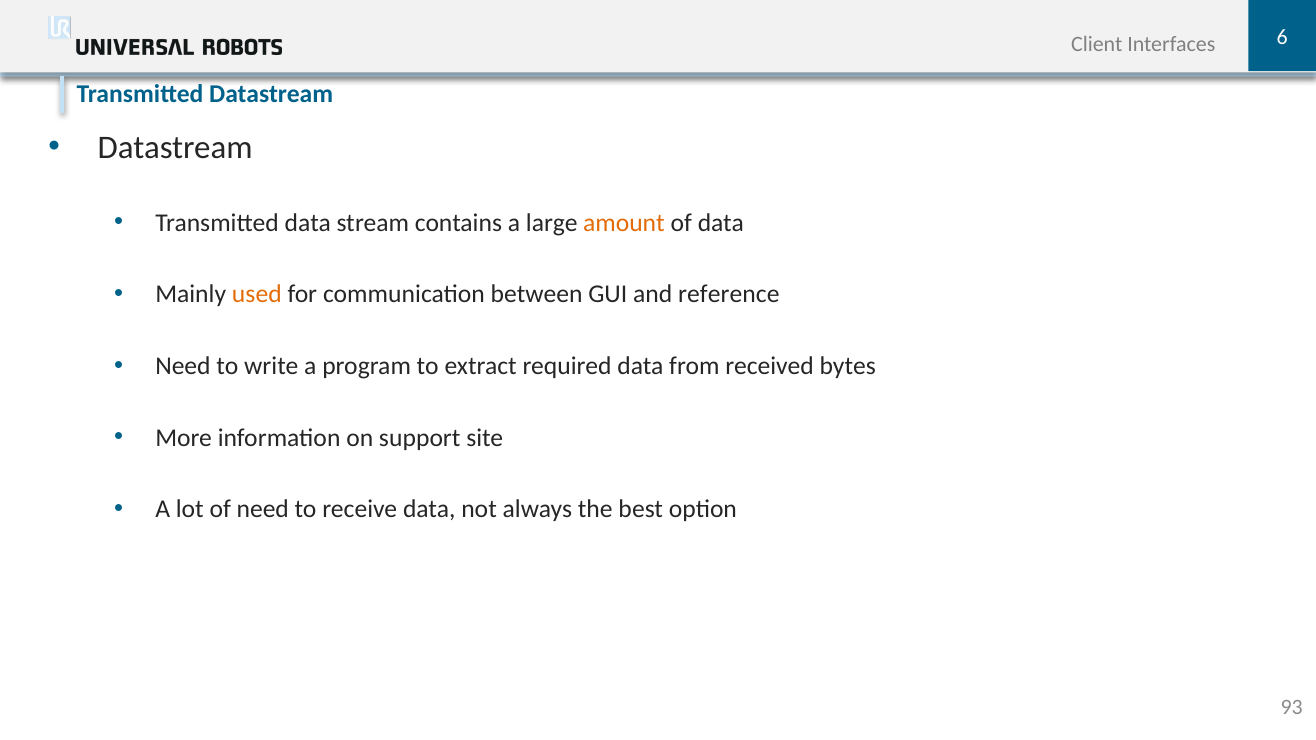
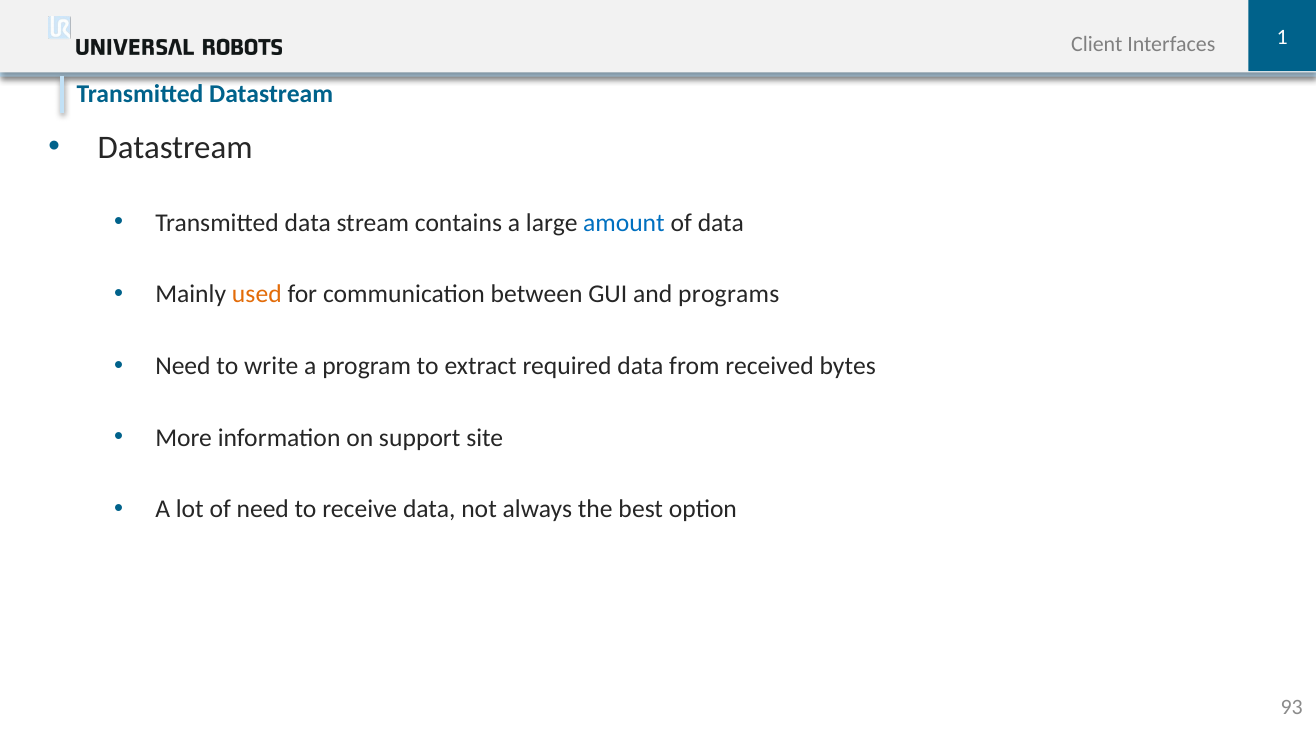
6: 6 -> 1 (1282, 37)
amount colour: orange -> blue (624, 223)
reference: reference -> programs (729, 295)
